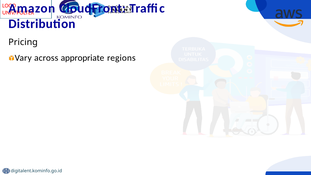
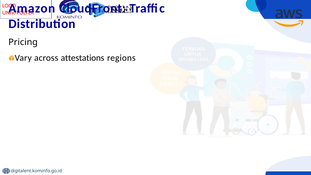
appropriate: appropriate -> attestations (83, 58)
